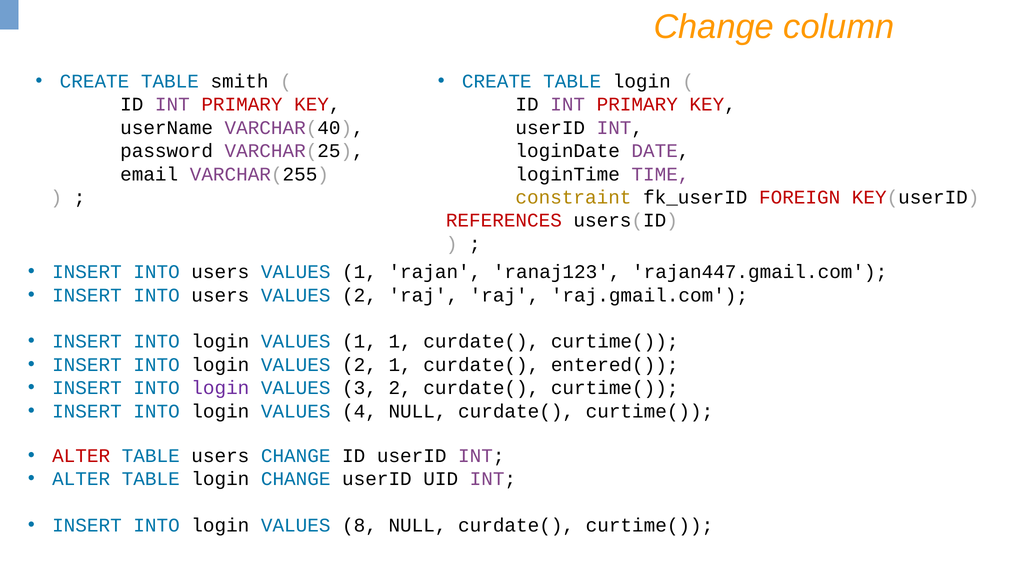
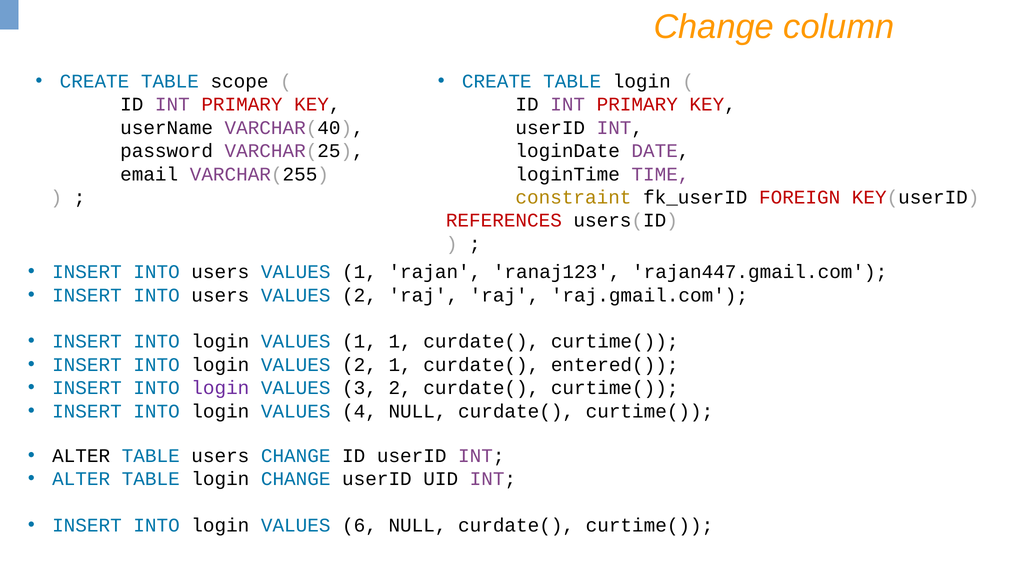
smith: smith -> scope (240, 81)
ALTER colour: red -> black (81, 456)
8: 8 -> 6 (360, 525)
